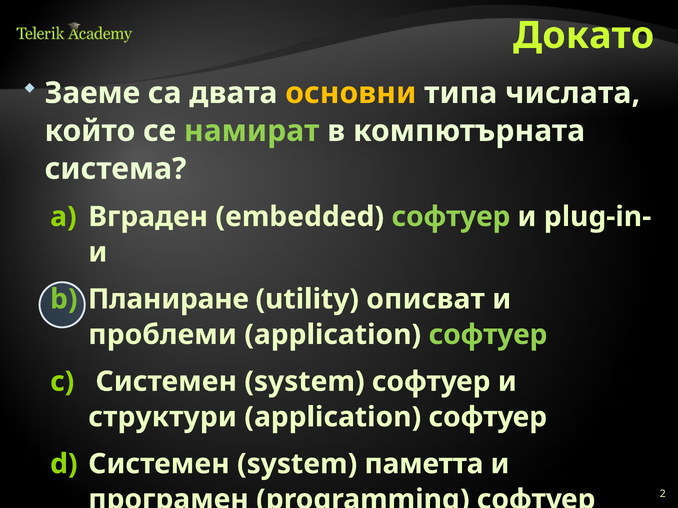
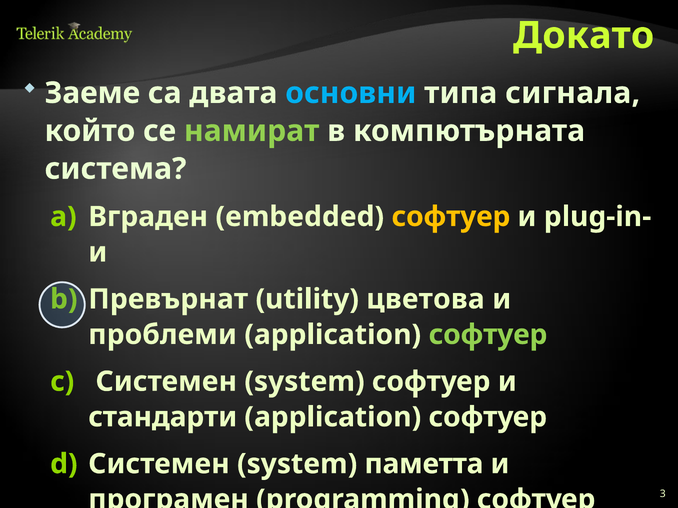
основни colour: yellow -> light blue (351, 93)
числата: числата -> сигнала (573, 93)
софтуер colour: light green -> yellow (451, 217)
Планиране: Планиране -> Превърнат (168, 299)
описват: описват -> цветова (426, 299)
структури: структури -> стандарти (163, 417)
2: 2 -> 3 (663, 494)
